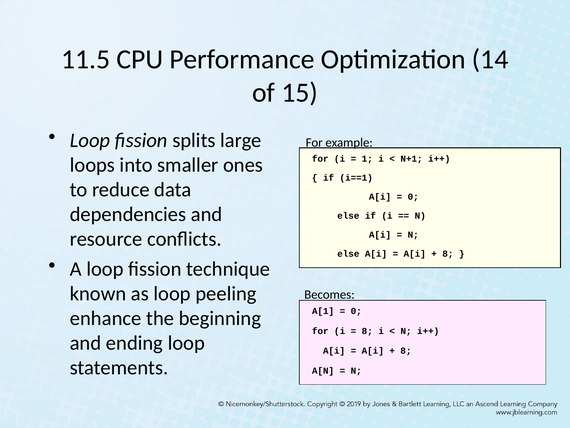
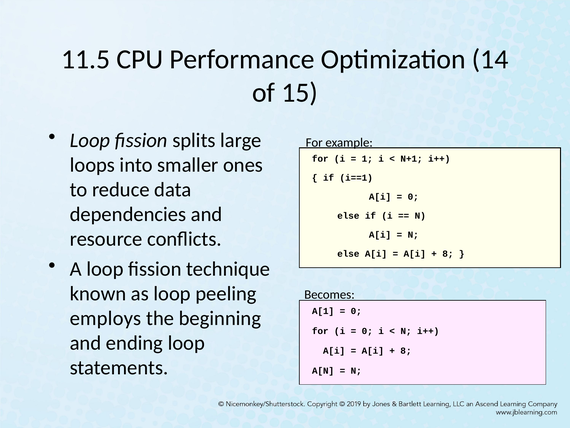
enhance: enhance -> employs (106, 318)
8: 8 -> 0 (367, 331)
